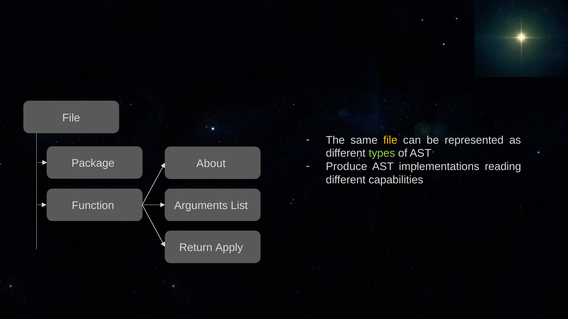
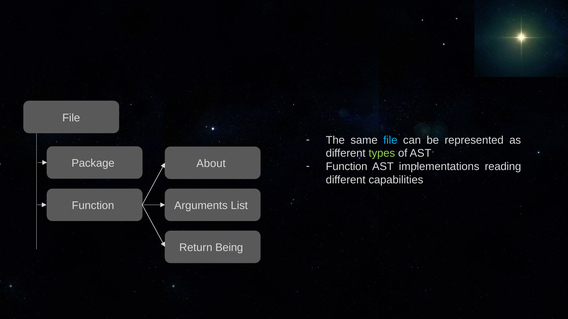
file colour: yellow -> light blue (390, 140)
Produce: Produce -> Function (347, 167)
Apply: Apply -> Being (229, 248)
